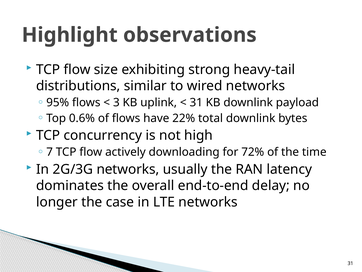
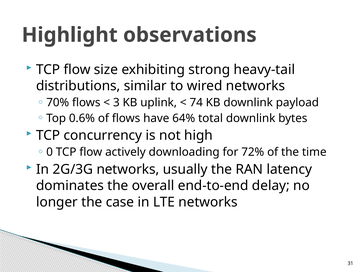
95%: 95% -> 70% (58, 102)
31: 31 -> 74 (196, 102)
22%: 22% -> 64% (184, 118)
7: 7 -> 0 (50, 152)
